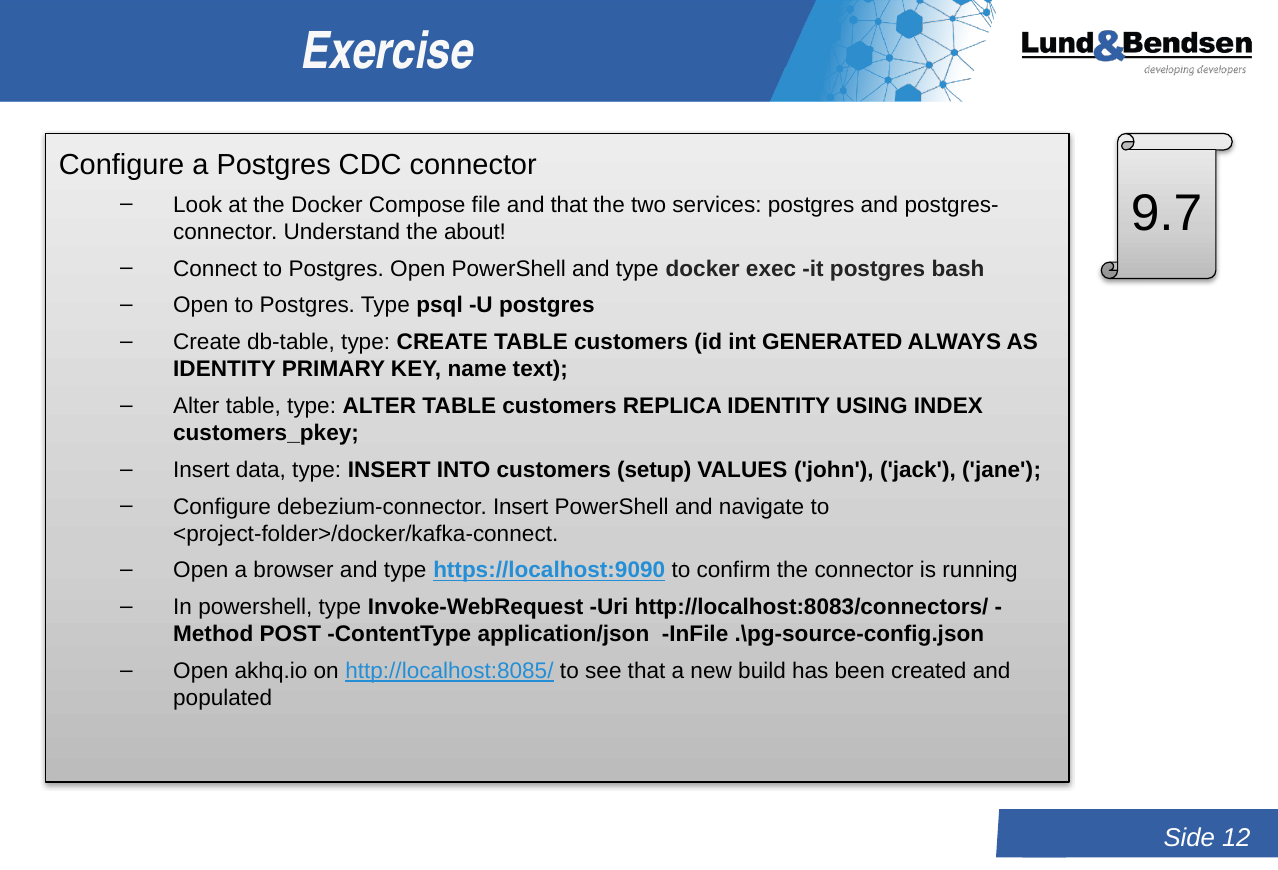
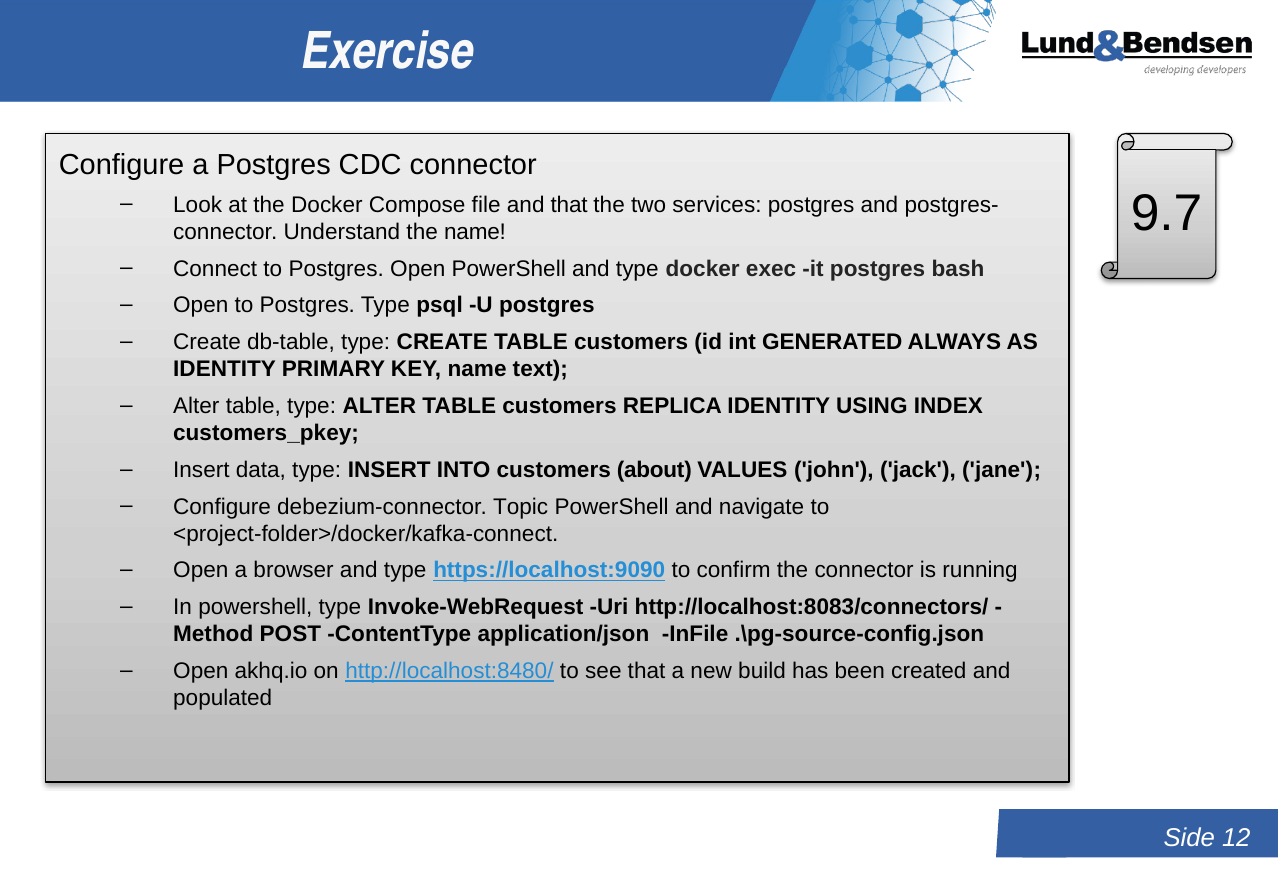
the about: about -> name (475, 232)
setup: setup -> about (654, 469)
debezium-connector Insert: Insert -> Topic (521, 506)
http://localhost:8085/: http://localhost:8085/ -> http://localhost:8480/ (449, 671)
